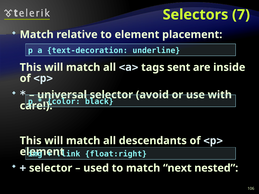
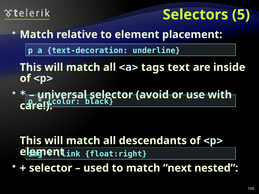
7: 7 -> 5 (241, 15)
sent: sent -> text (179, 67)
